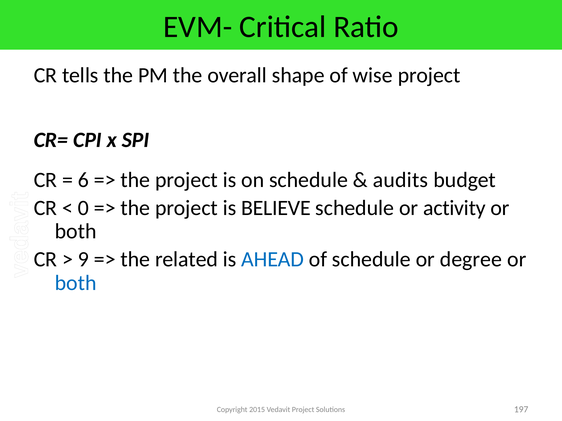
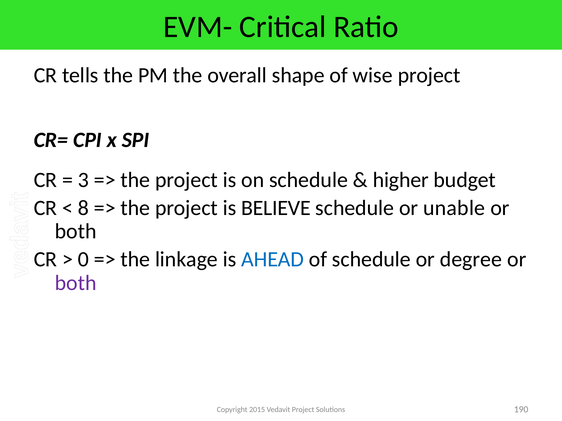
6: 6 -> 3 (83, 180)
audits: audits -> higher (401, 180)
0: 0 -> 8 (83, 208)
activity: activity -> unable (454, 208)
9: 9 -> 0 (83, 260)
related: related -> linkage (186, 260)
both colour: blue -> purple (76, 283)
197: 197 -> 190 (521, 410)
